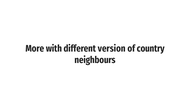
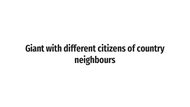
More: More -> Giant (35, 48)
version: version -> citizens (112, 48)
